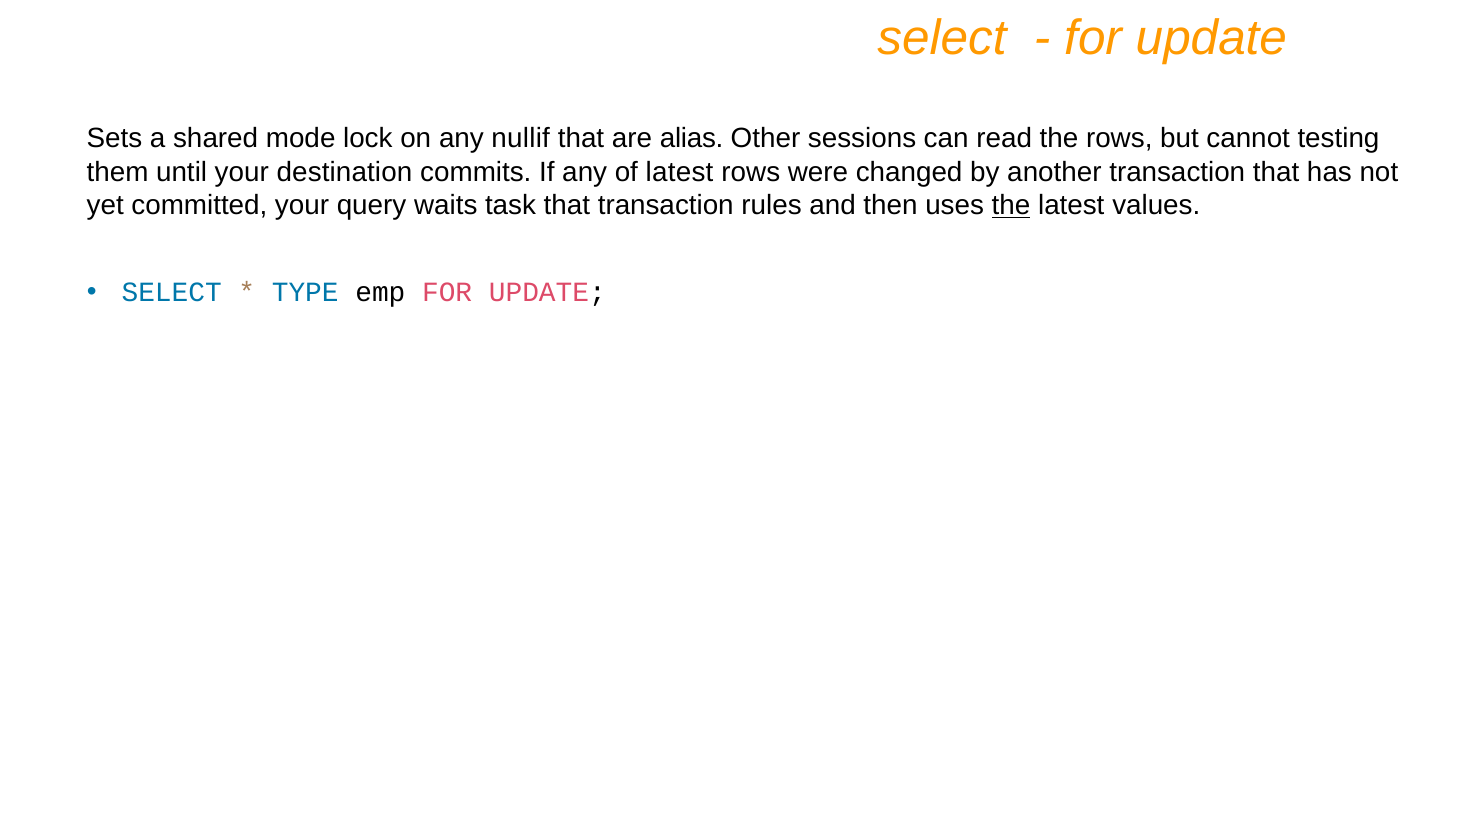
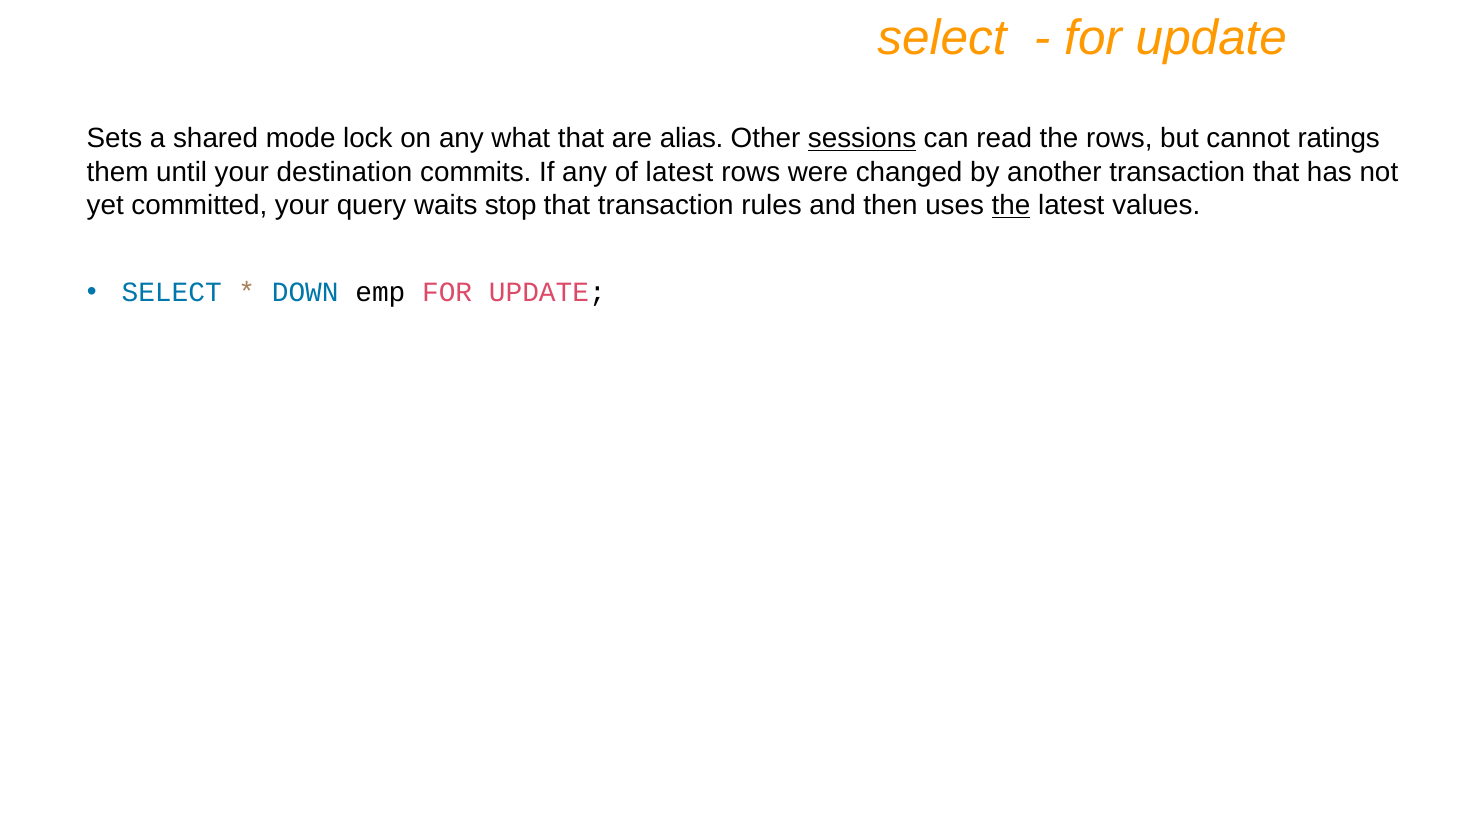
nullif: nullif -> what (521, 139)
sessions underline: none -> present (862, 139)
testing: testing -> ratings (1339, 139)
task: task -> stop (511, 205)
TYPE: TYPE -> DOWN (305, 292)
